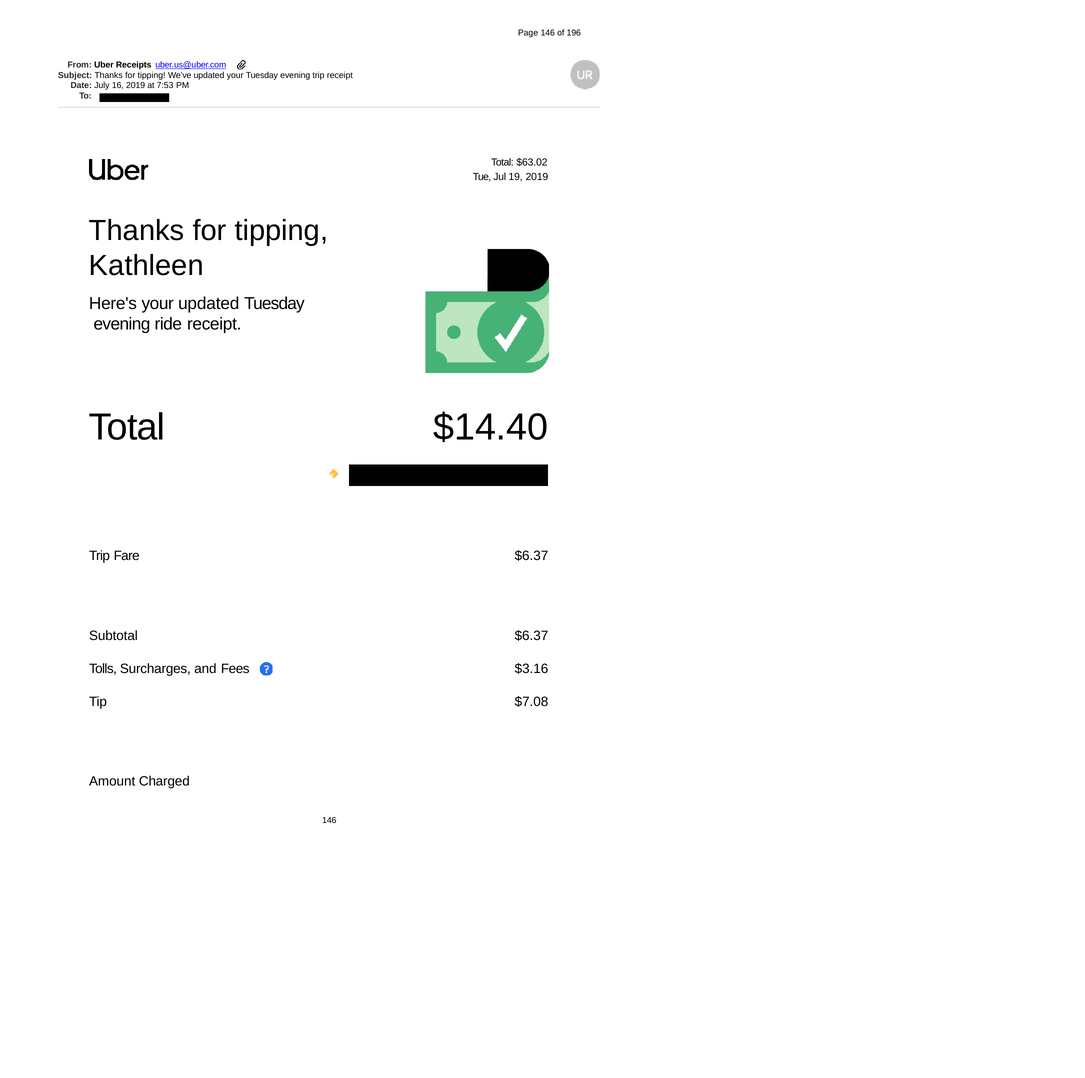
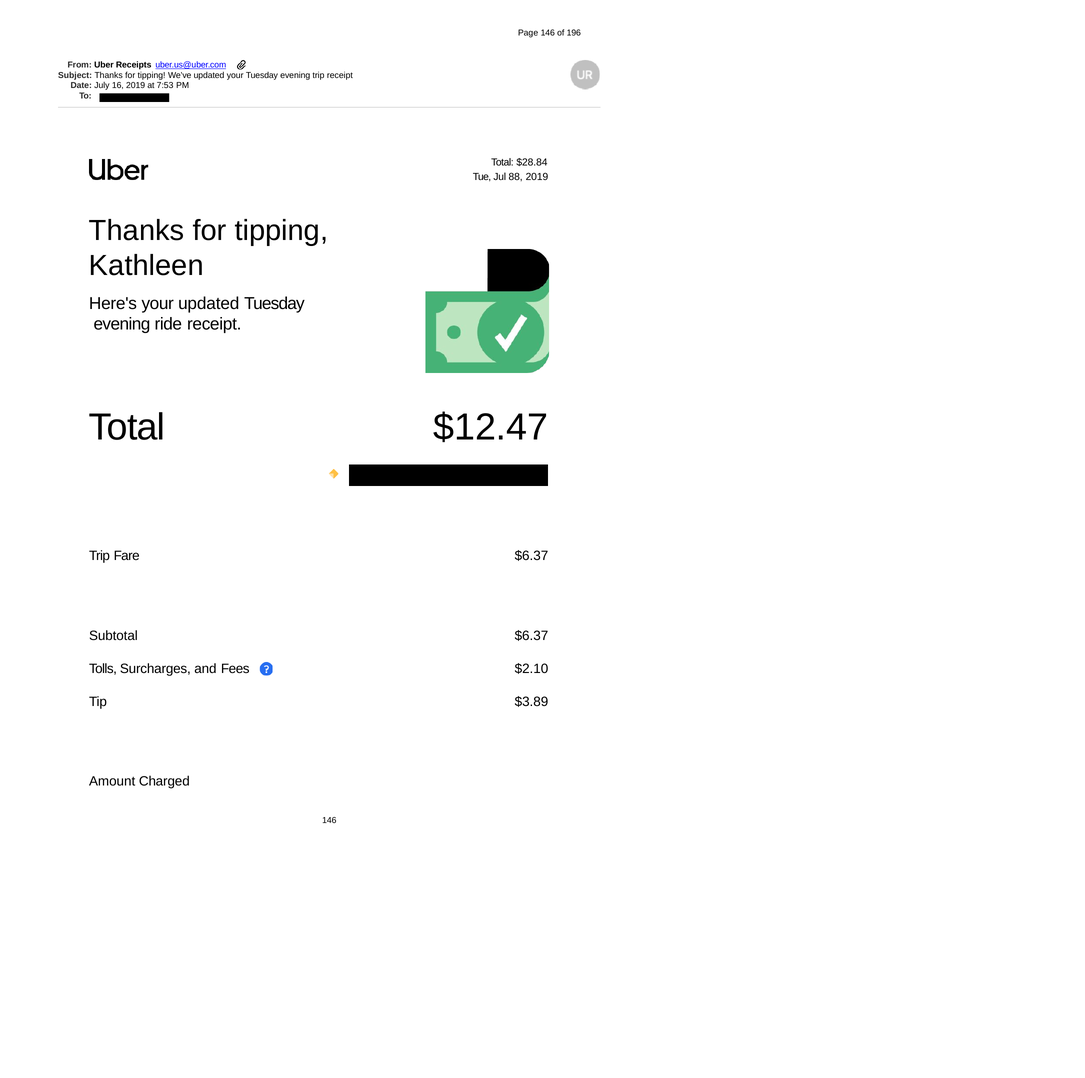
$63.02: $63.02 -> $28.84 (532, 162)
19: 19 -> 88 (516, 177)
$14.40: $14.40 -> $12.47 (491, 427)
$3.16: $3.16 -> $2.10 (531, 669)
$7.08: $7.08 -> $3.89 (531, 702)
